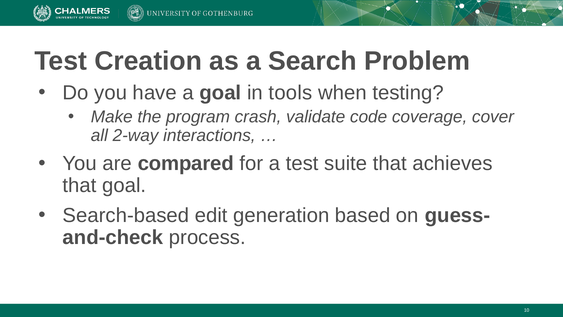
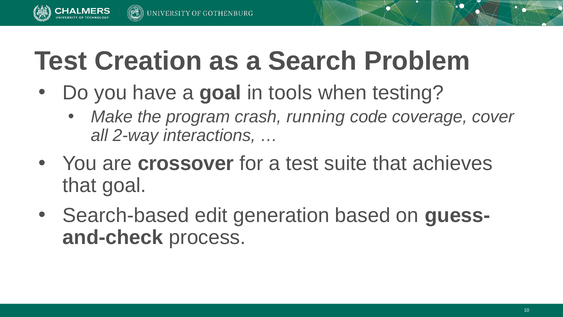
validate: validate -> running (316, 117)
compared: compared -> crossover (186, 163)
